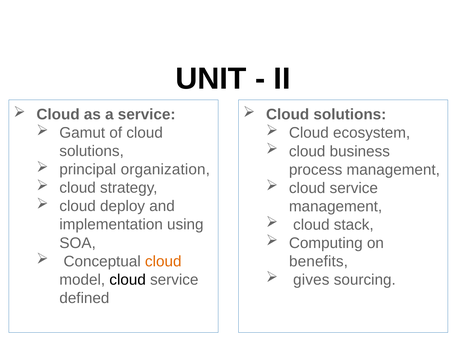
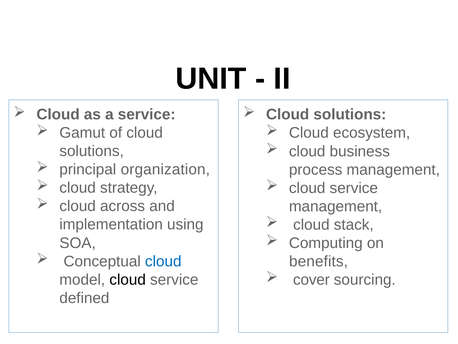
deploy: deploy -> across (123, 206)
cloud colour: orange -> blue (163, 261)
gives: gives -> cover (311, 279)
